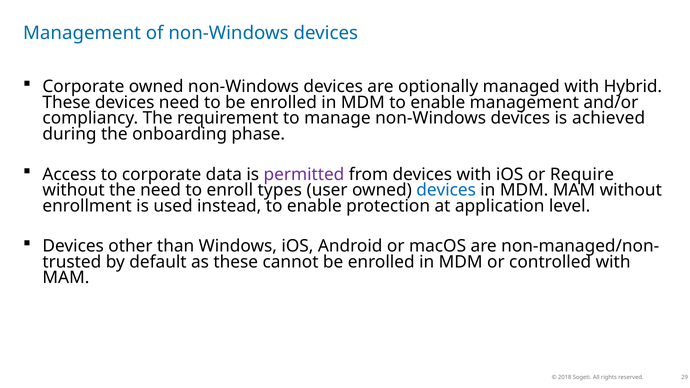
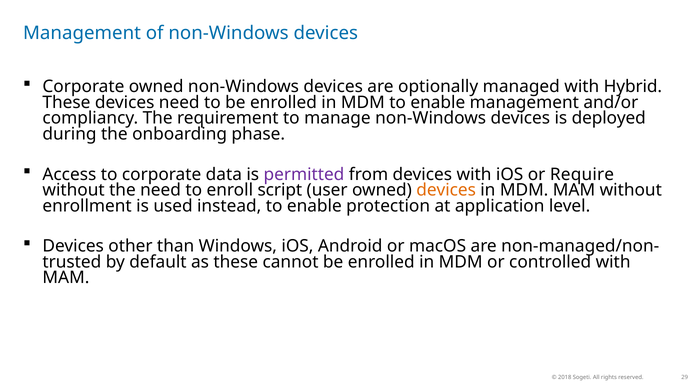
achieved: achieved -> deployed (609, 118)
types: types -> script (280, 190)
devices colour: blue -> orange (446, 190)
